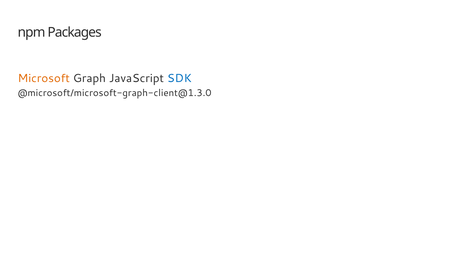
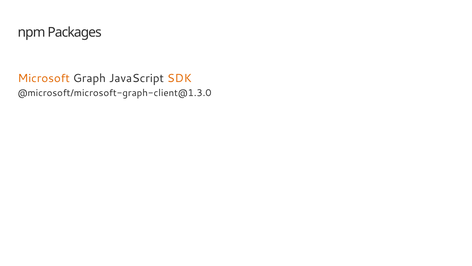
SDK colour: blue -> orange (179, 78)
